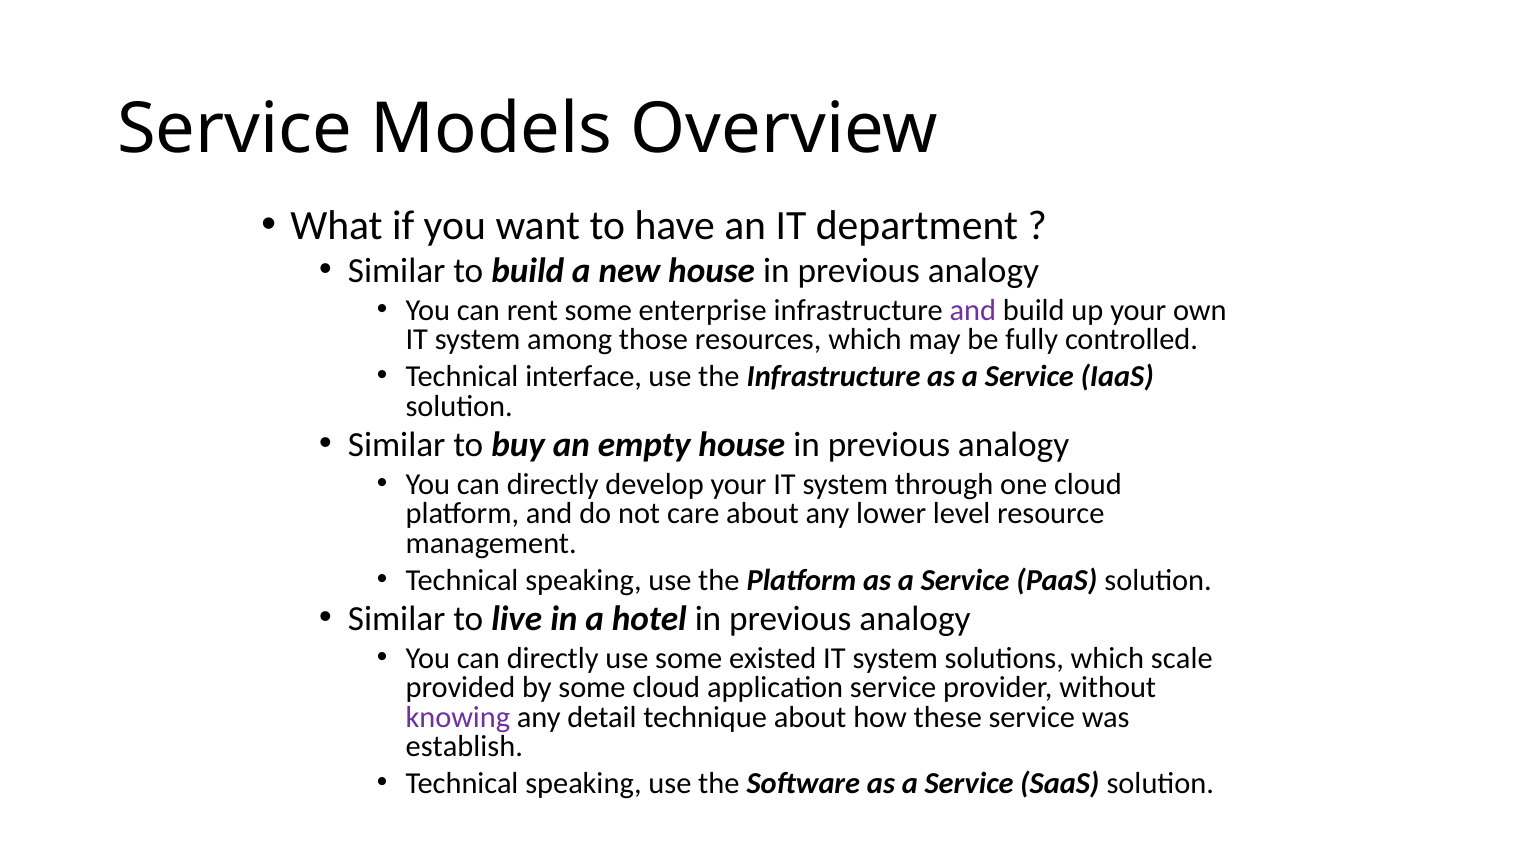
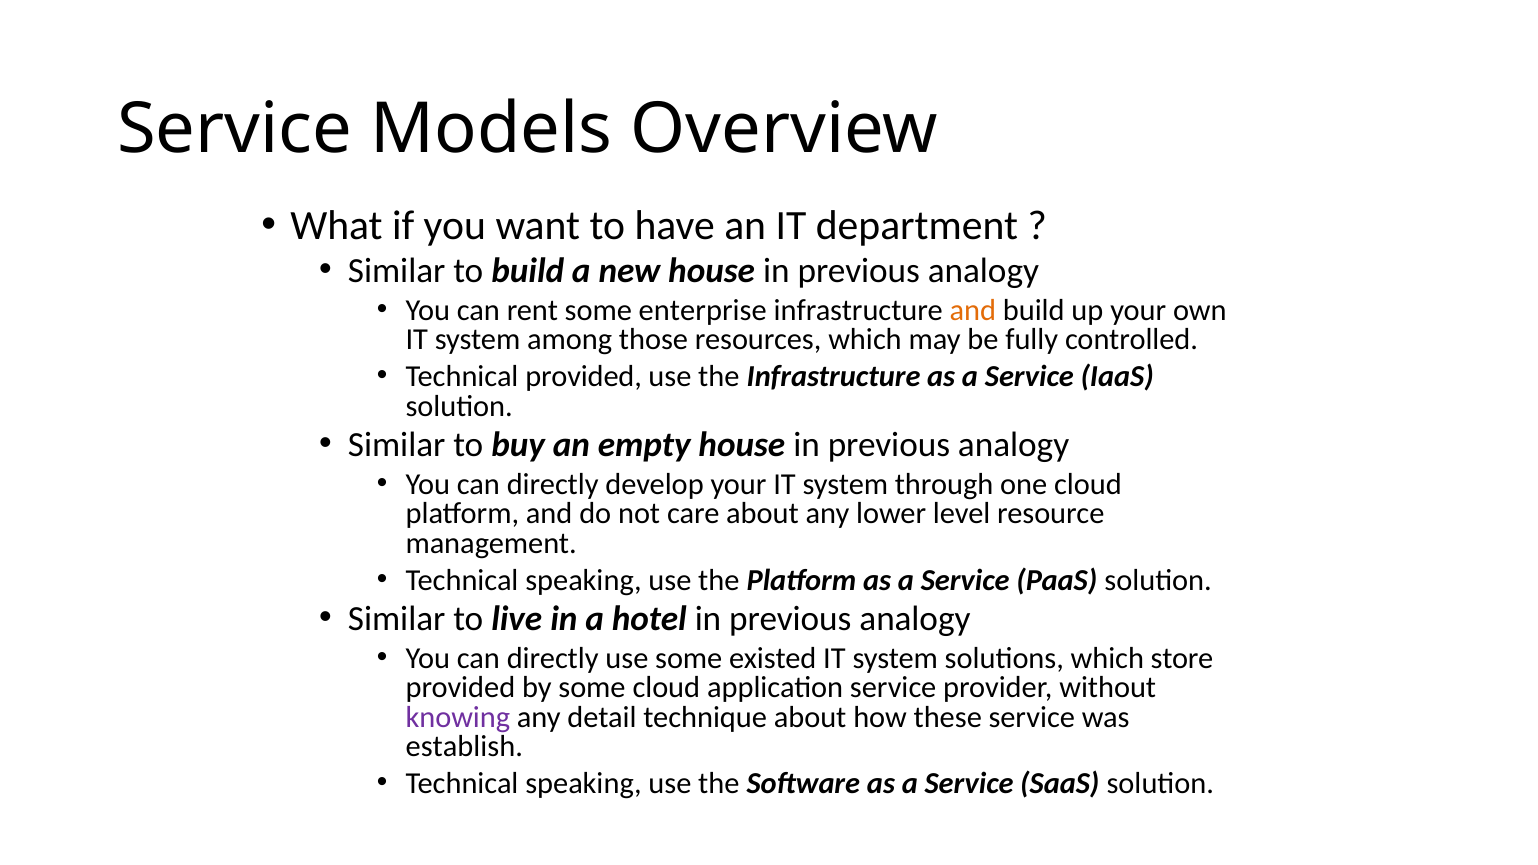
and colour: purple -> orange (973, 310)
Technical interface: interface -> provided (584, 377)
scale: scale -> store (1182, 658)
